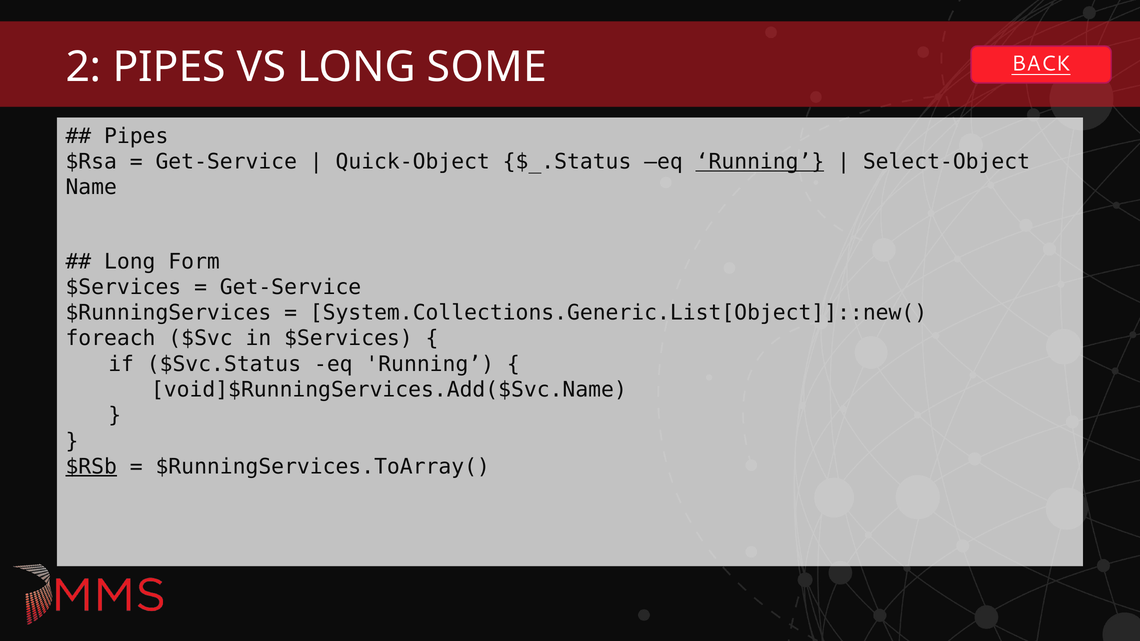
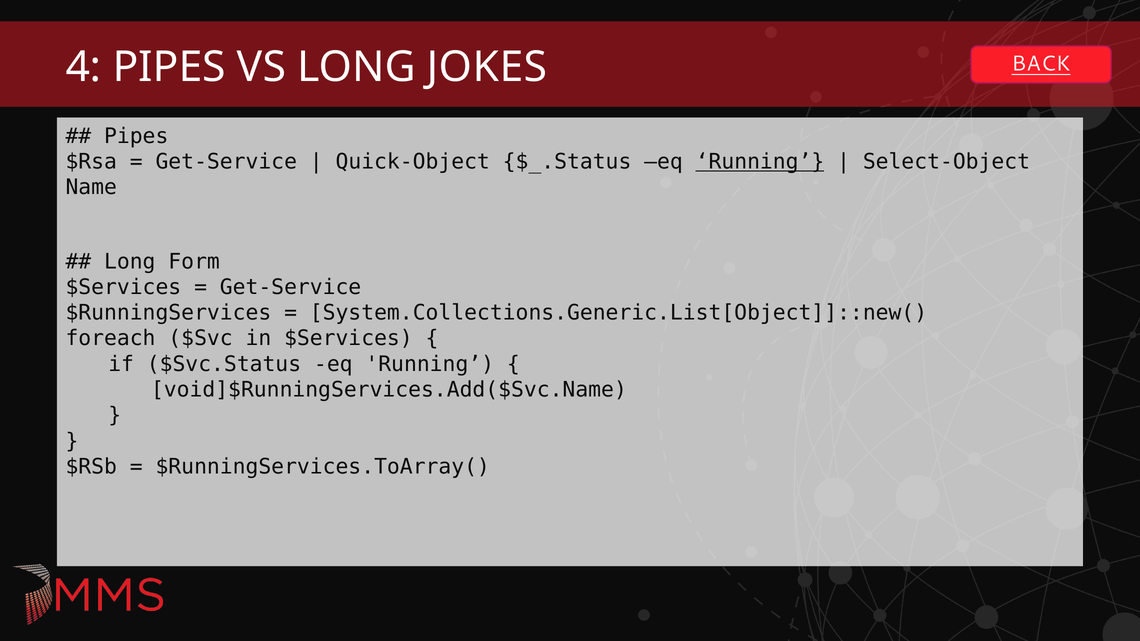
2: 2 -> 4 (83, 67)
SOME: SOME -> JOKES (487, 67)
$RSb underline: present -> none (91, 467)
